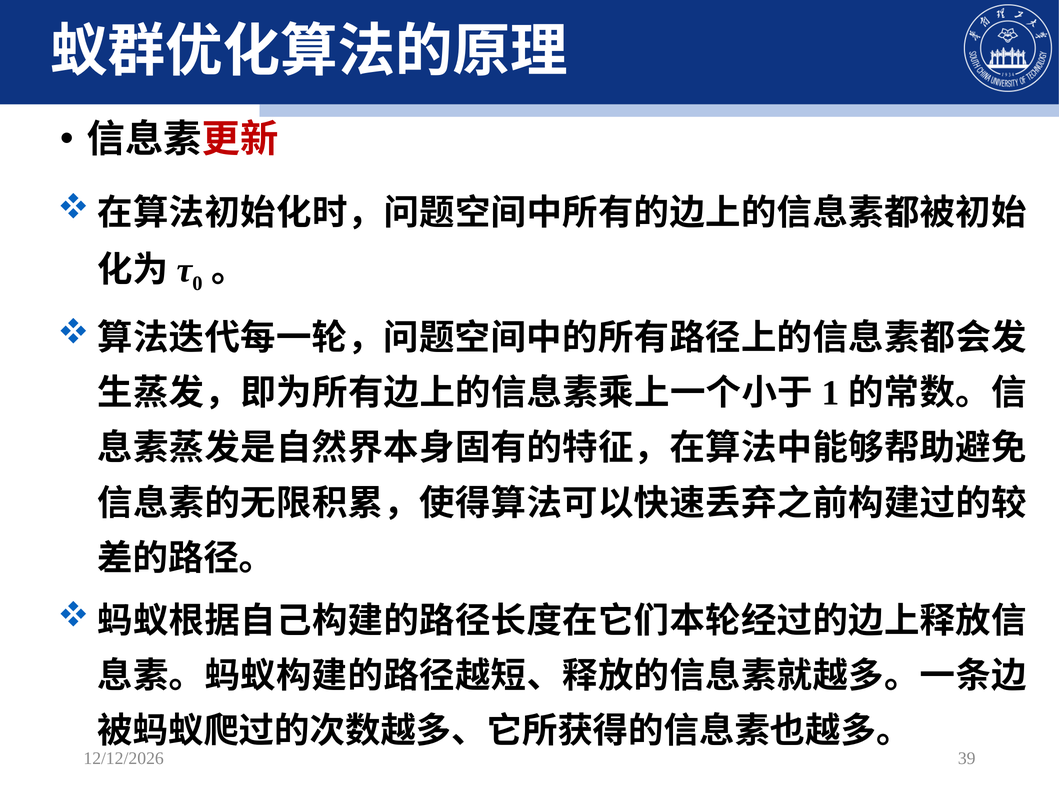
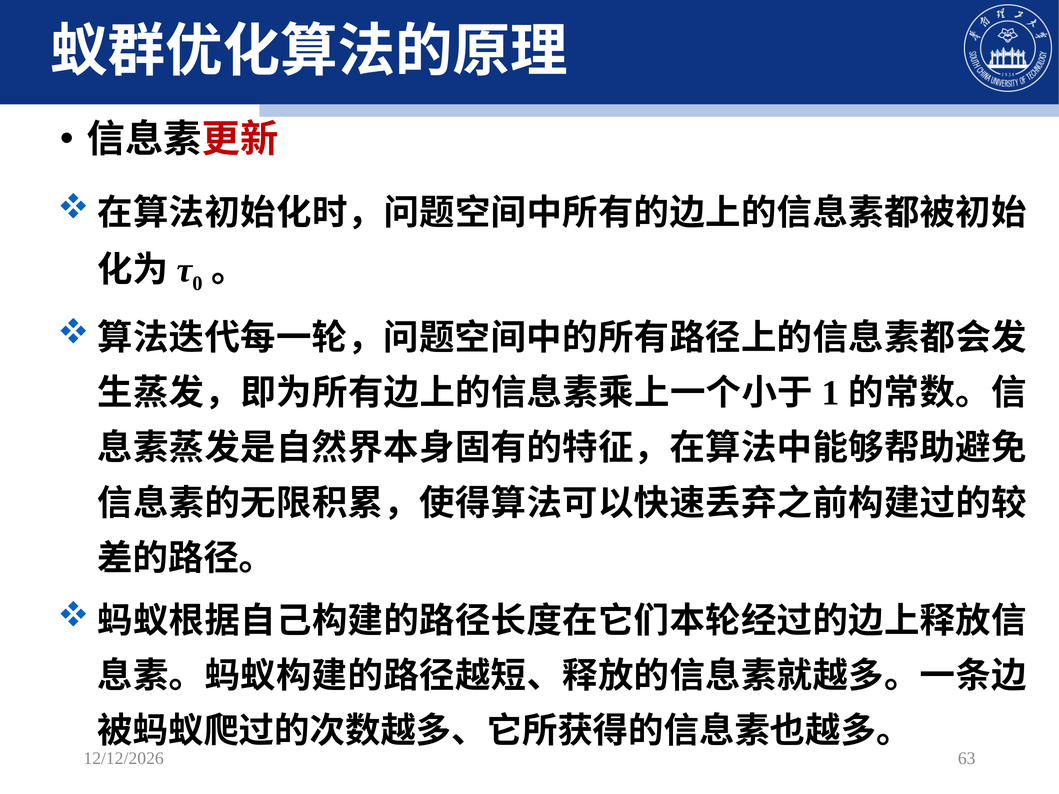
39: 39 -> 63 (967, 758)
